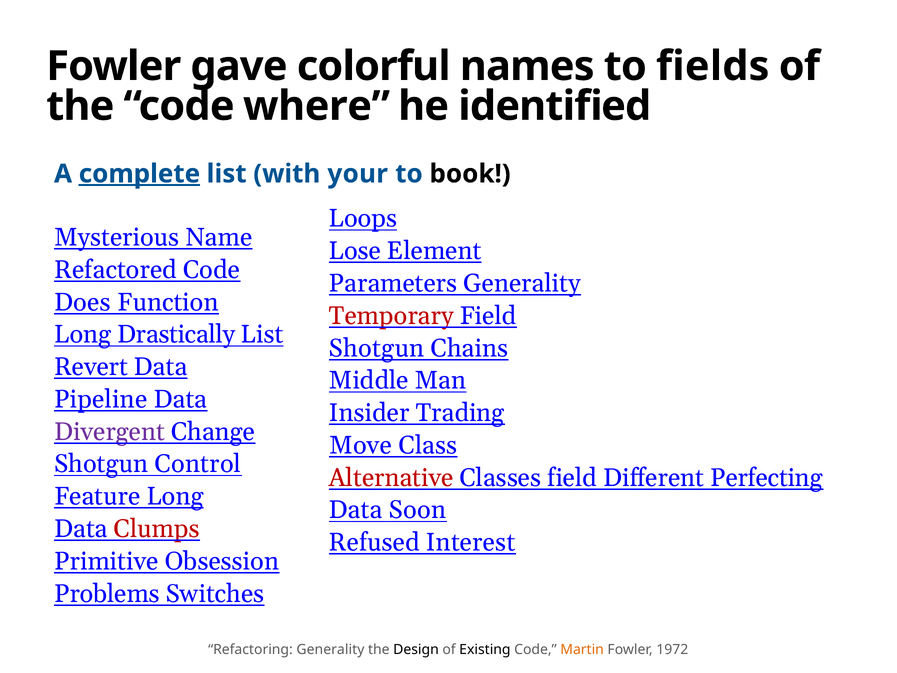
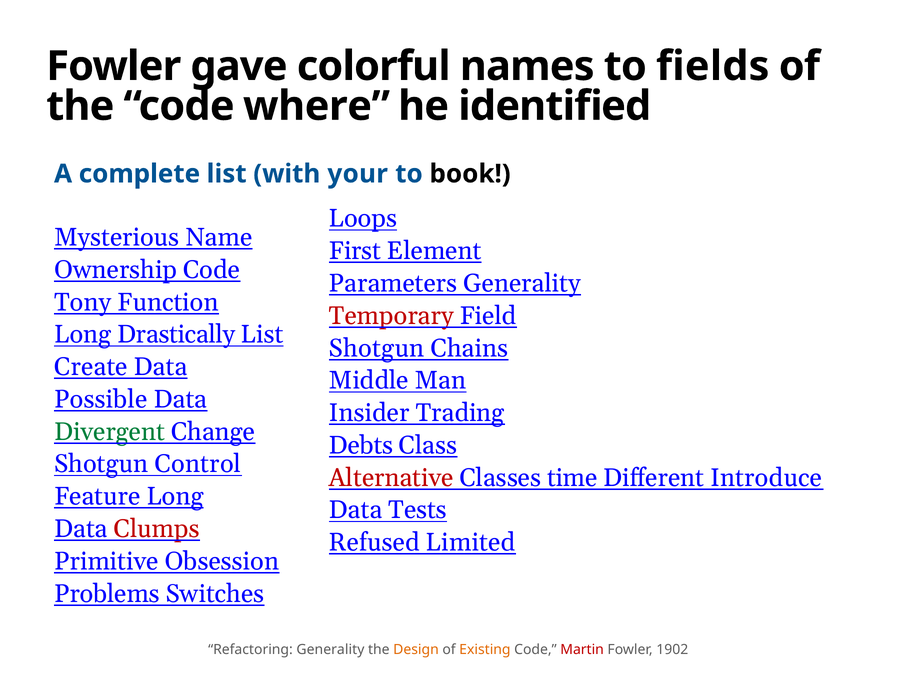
complete underline: present -> none (139, 174)
Lose: Lose -> First (355, 251)
Refactored: Refactored -> Ownership (116, 270)
Does: Does -> Tony (83, 302)
Revert: Revert -> Create (91, 367)
Pipeline: Pipeline -> Possible (101, 399)
Divergent colour: purple -> green (110, 432)
Move: Move -> Debts (361, 445)
Classes field: field -> time (572, 478)
Perfecting: Perfecting -> Introduce (766, 478)
Soon: Soon -> Tests (418, 510)
Interest: Interest -> Limited (471, 542)
Design colour: black -> orange (416, 650)
Existing colour: black -> orange (485, 650)
Martin colour: orange -> red (582, 650)
1972: 1972 -> 1902 (672, 650)
